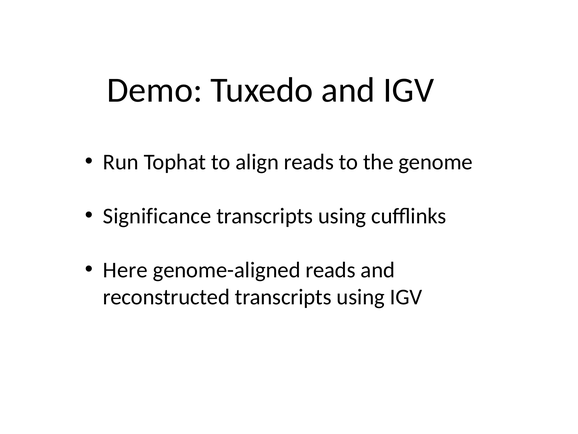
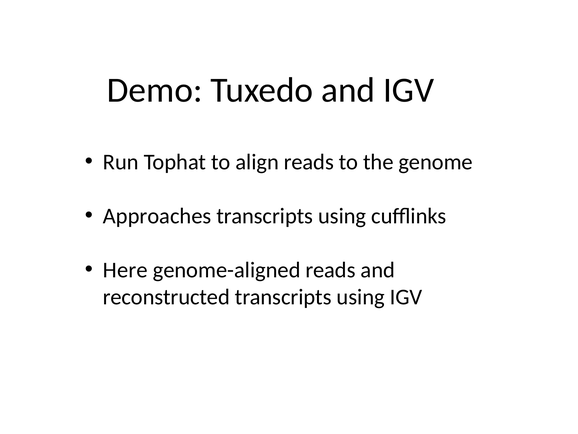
Significance: Significance -> Approaches (157, 216)
